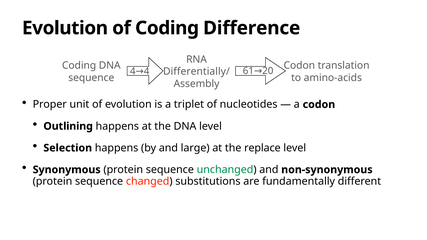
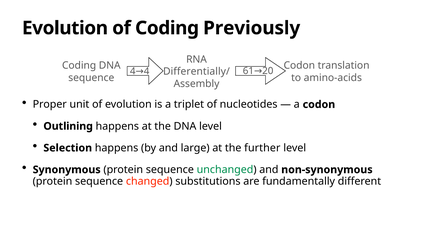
Difference: Difference -> Previously (252, 28)
replace: replace -> further (262, 148)
